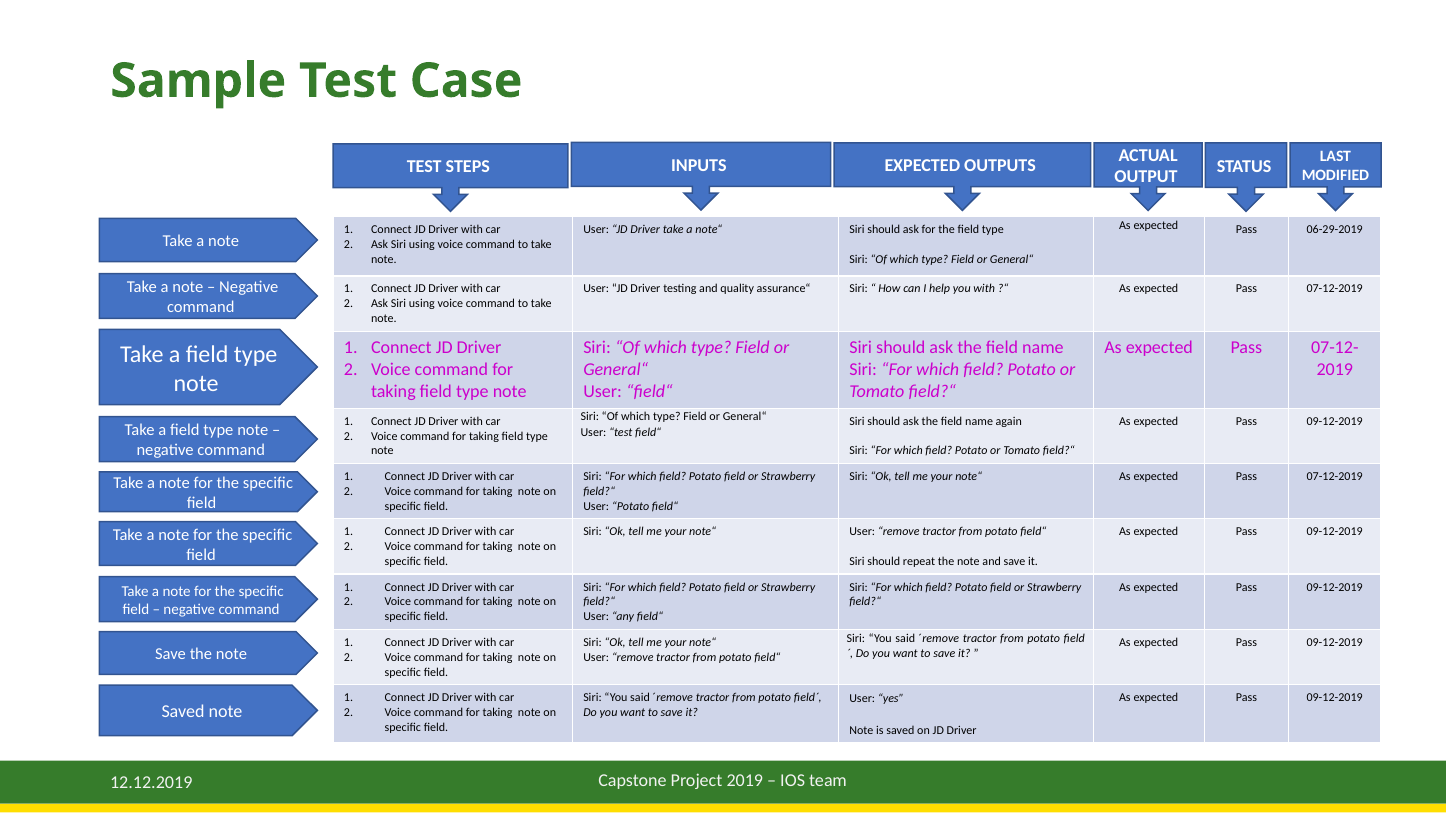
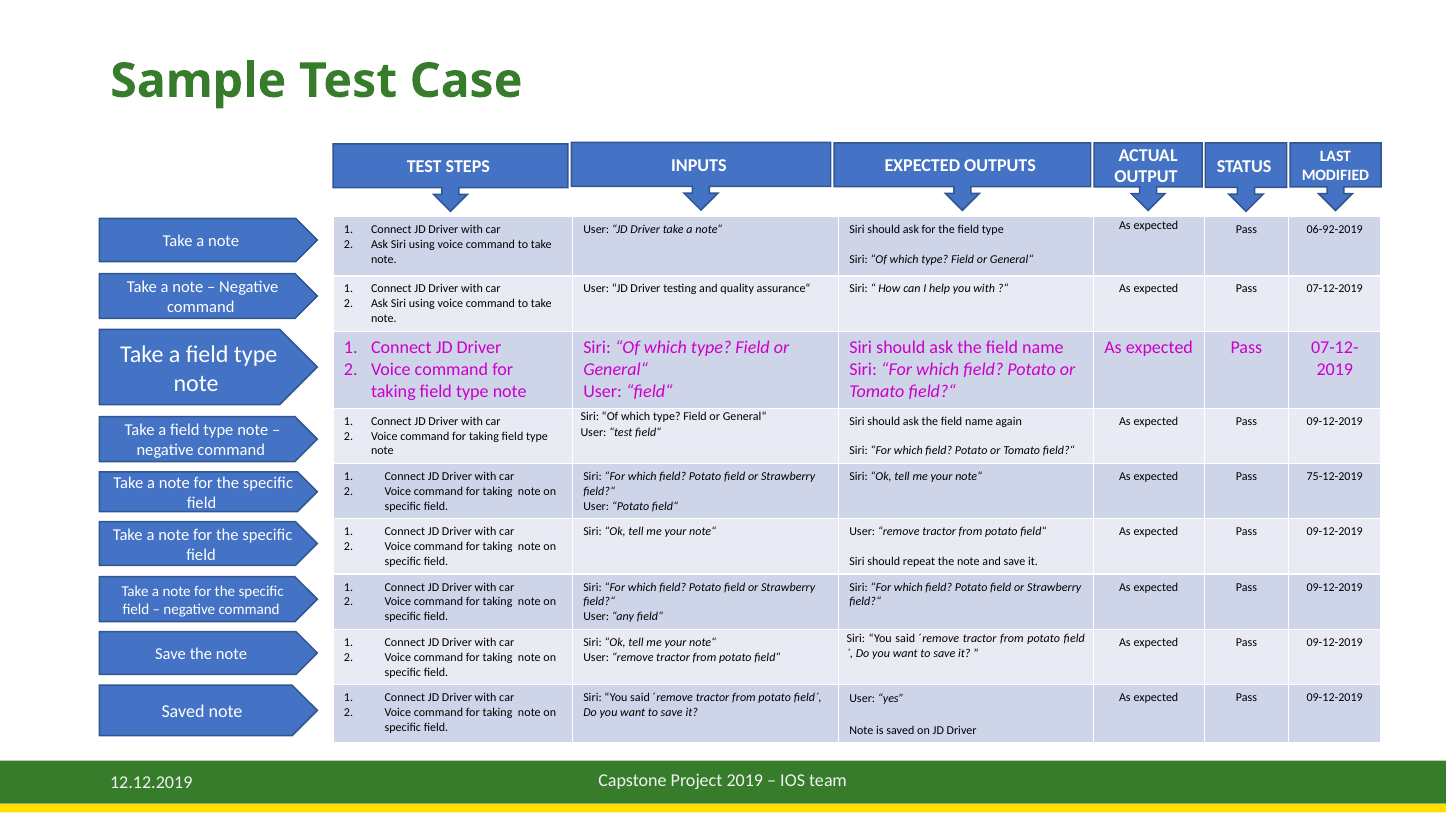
06-29-2019: 06-29-2019 -> 06-92-2019 (1335, 230)
07-12-2019: 07-12-2019 -> 75-12-2019 (1335, 477)
